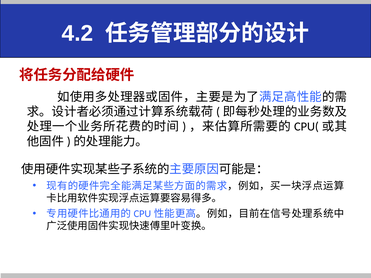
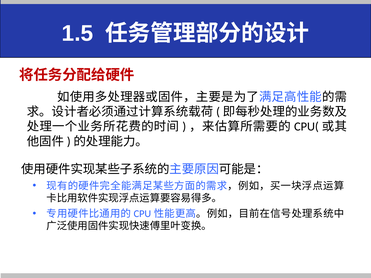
4.2: 4.2 -> 1.5 (77, 33)
